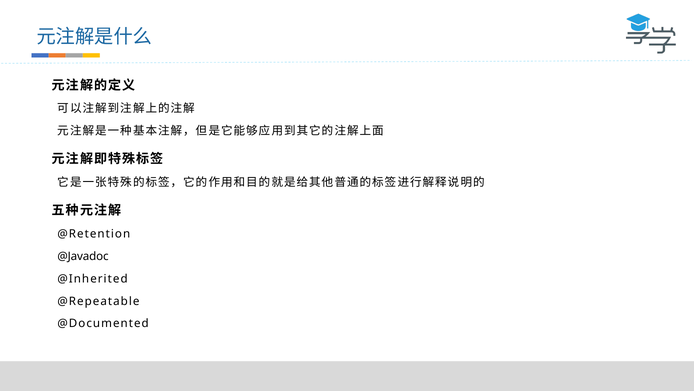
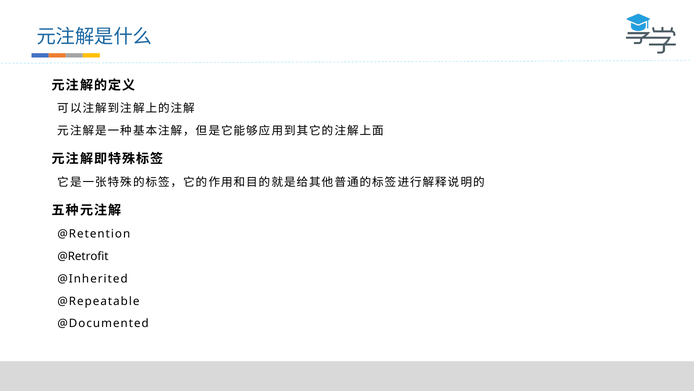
@Javadoc: @Javadoc -> @Retrofit (83, 256)
